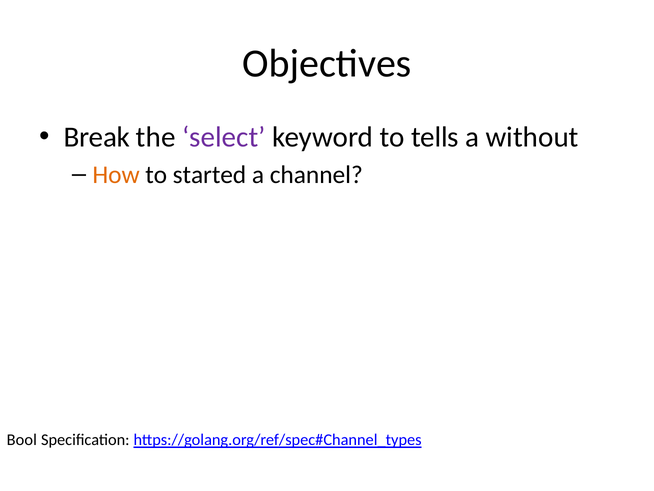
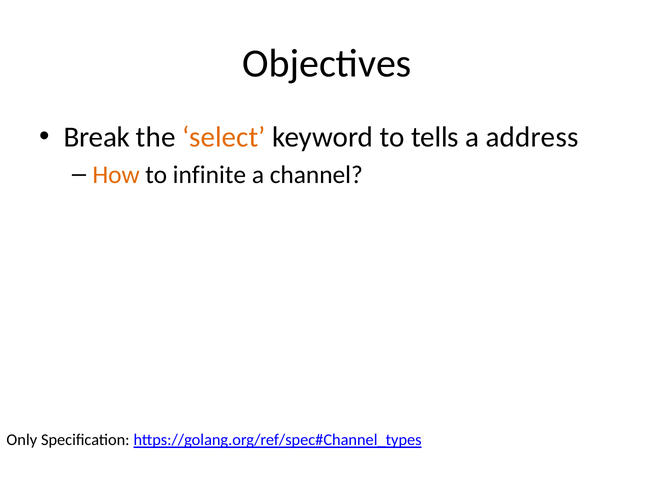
select colour: purple -> orange (224, 137)
without: without -> address (532, 137)
started: started -> infinite (209, 175)
Bool: Bool -> Only (22, 440)
